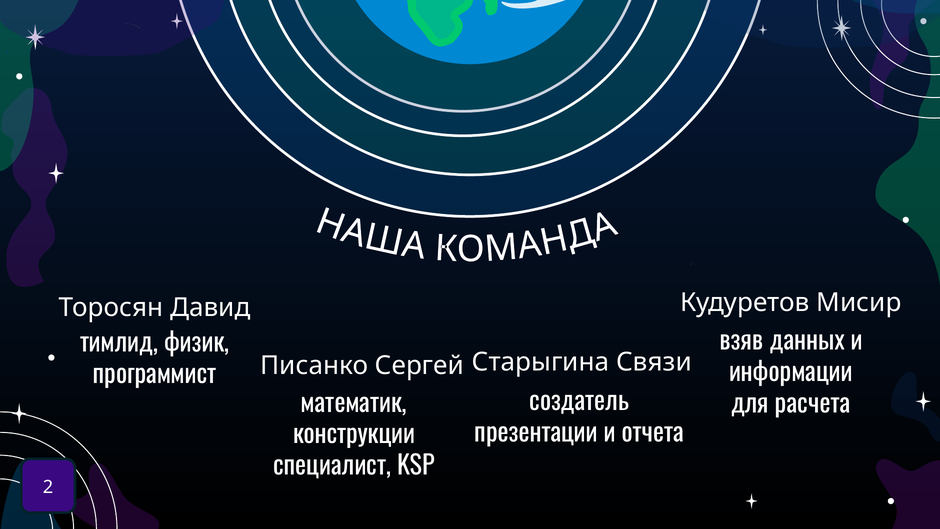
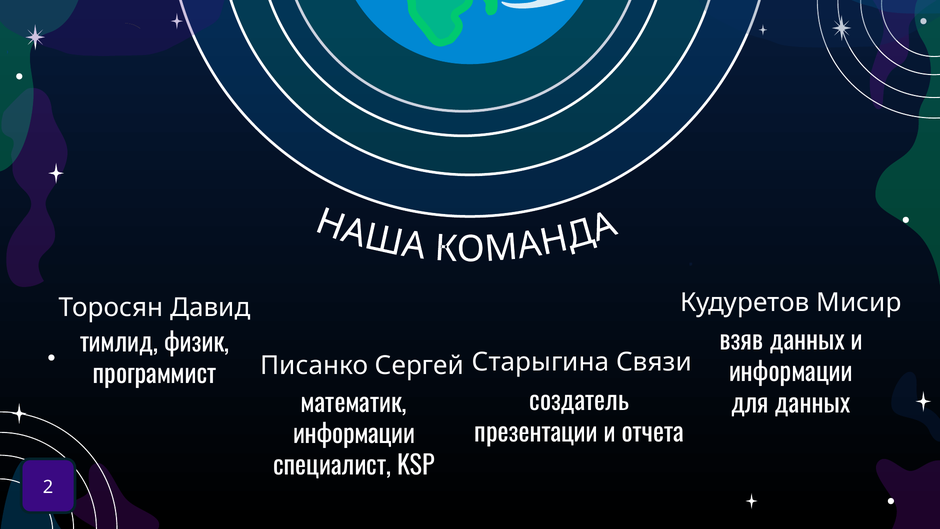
для расчета: расчета -> данных (813, 404)
конструкции: конструкции -> информации (354, 435)
